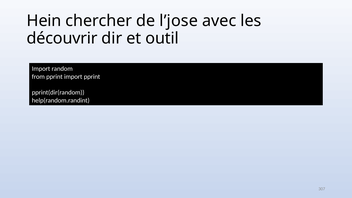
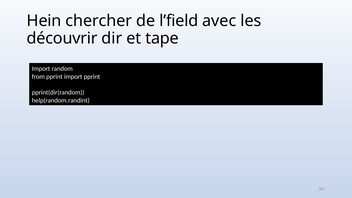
l’jose: l’jose -> l’field (179, 21)
outil: outil -> tape (162, 38)
